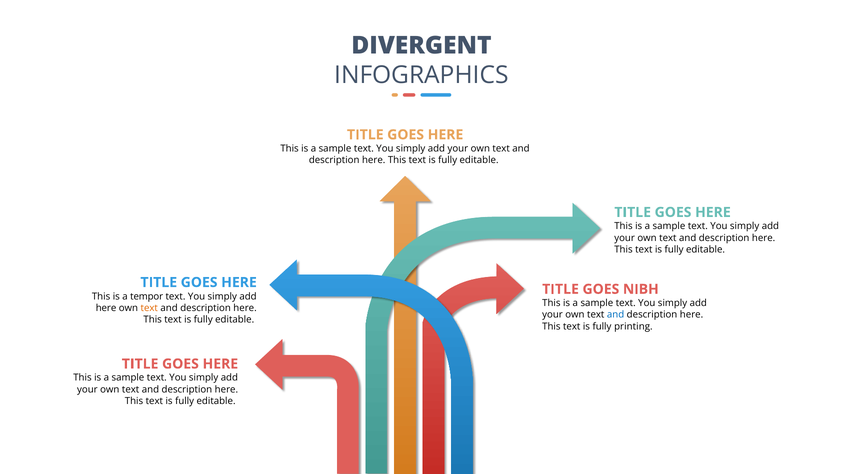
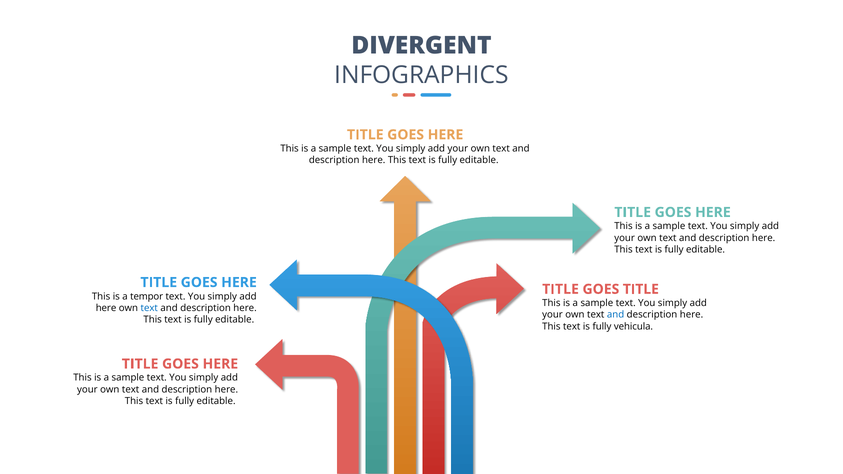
GOES NIBH: NIBH -> TITLE (641, 289)
text colour: orange -> blue (149, 308)
printing: printing -> vehicula (633, 326)
